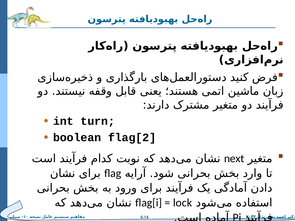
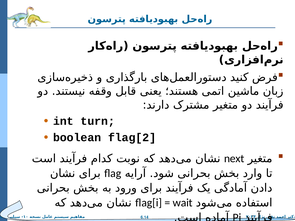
lock: lock -> wait (183, 203)
